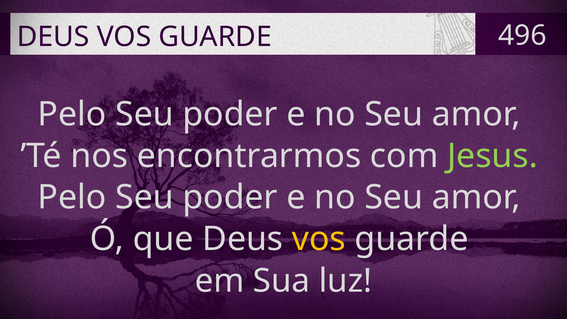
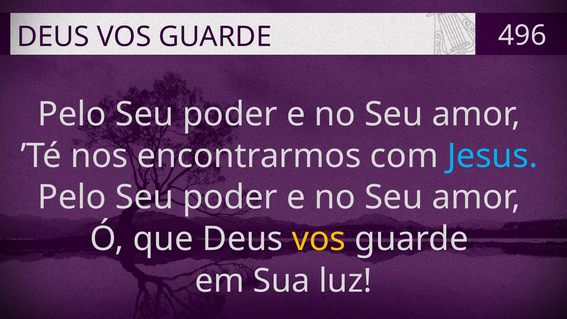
Jesus colour: light green -> light blue (492, 156)
